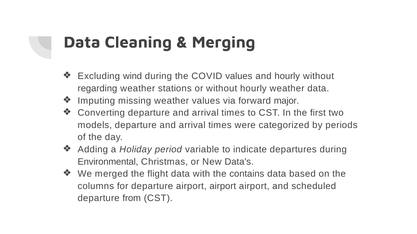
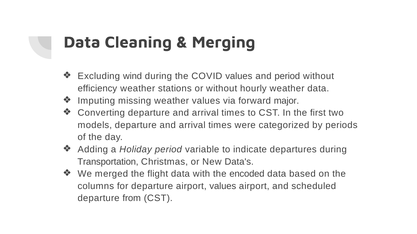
and hourly: hourly -> period (287, 76)
regarding: regarding -> efficiency (97, 89)
Environmental: Environmental -> Transportation (108, 162)
contains: contains -> encoded (247, 174)
departure airport airport: airport -> values (223, 187)
